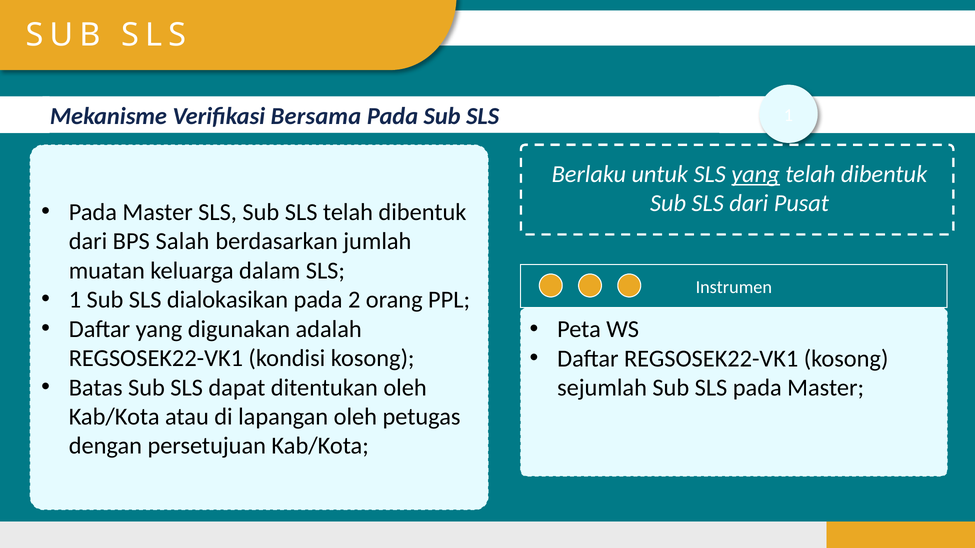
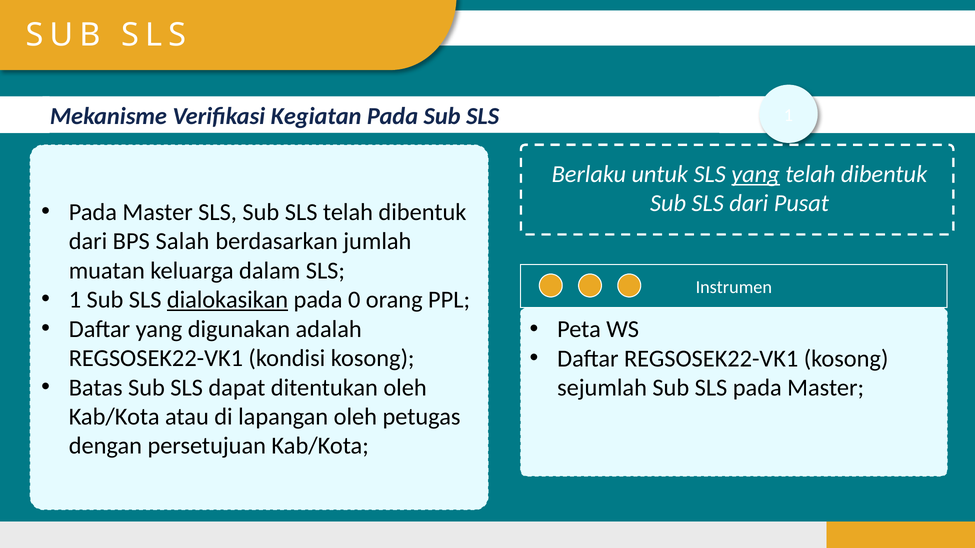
Bersama: Bersama -> Kegiatan (316, 116)
dialokasikan underline: none -> present (228, 300)
2: 2 -> 0 (354, 300)
